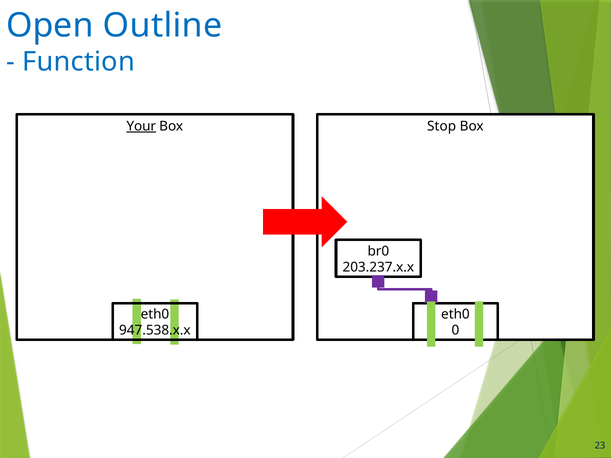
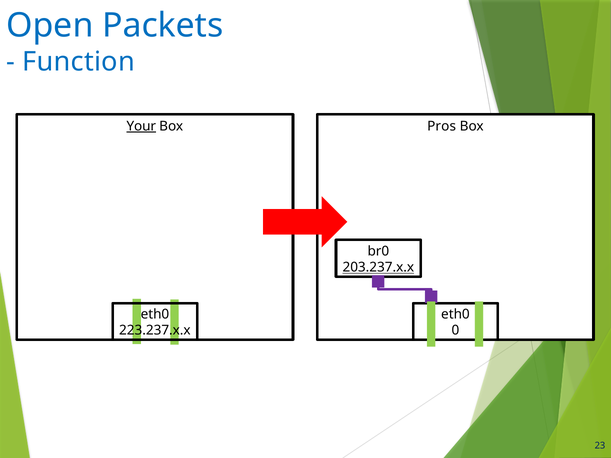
Outline: Outline -> Packets (163, 26)
Stop: Stop -> Pros (442, 126)
203.237.x.x underline: none -> present (378, 268)
947.538.x.x: 947.538.x.x -> 223.237.x.x (155, 331)
